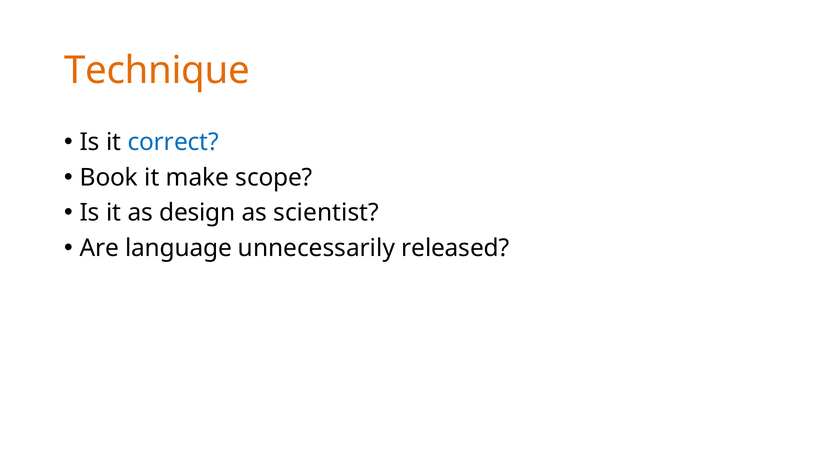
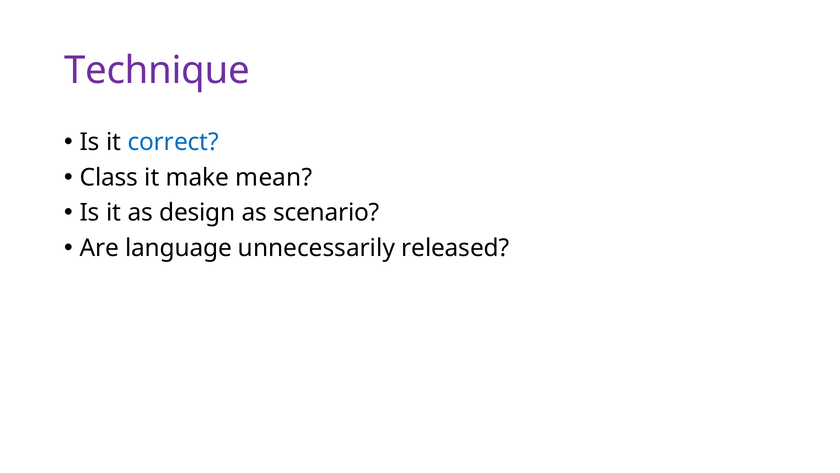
Technique colour: orange -> purple (157, 71)
Book: Book -> Class (109, 177)
scope: scope -> mean (274, 177)
scientist: scientist -> scenario (326, 212)
